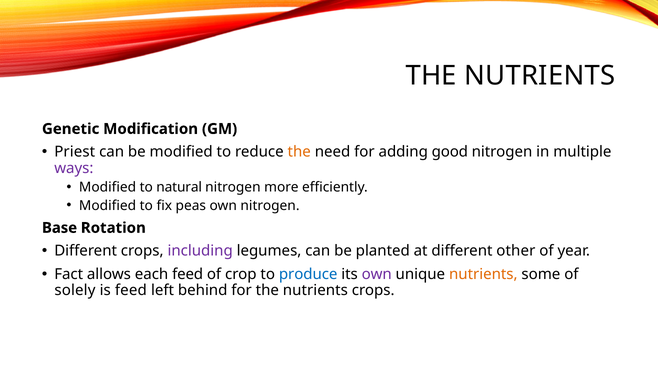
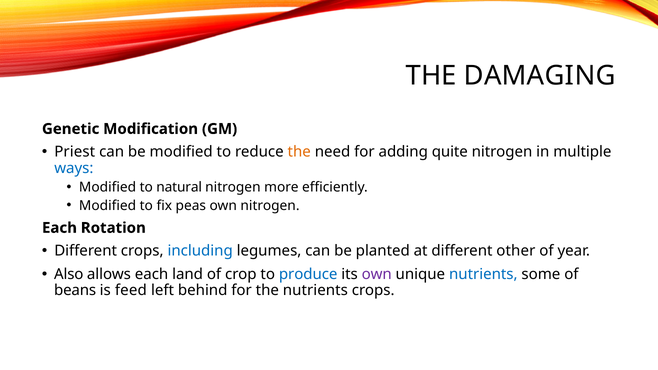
NUTRIENTS: NUTRIENTS -> DAMAGING (540, 76)
good: good -> quite (450, 152)
ways colour: purple -> blue (74, 168)
Base: Base -> Each (59, 228)
including colour: purple -> blue (200, 251)
Fact: Fact -> Also (69, 274)
each feed: feed -> land (188, 274)
nutrients colour: orange -> blue (483, 274)
solely: solely -> beans (75, 290)
